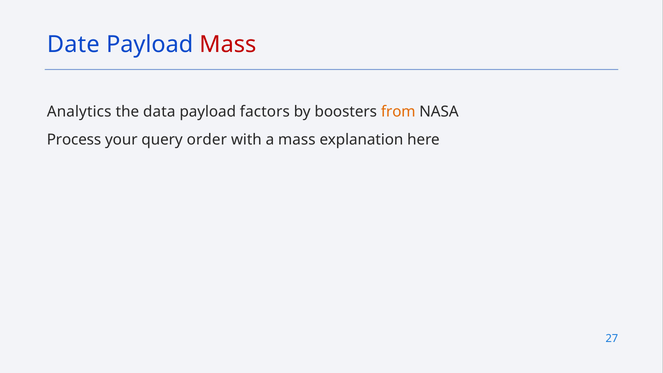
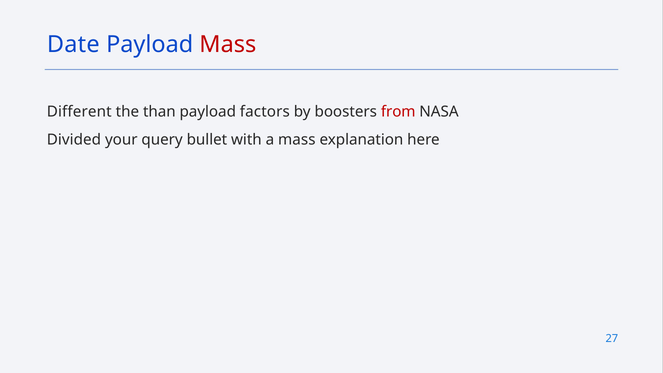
Analytics: Analytics -> Different (79, 112)
data: data -> than (159, 112)
from colour: orange -> red (398, 112)
Process: Process -> Divided (74, 140)
order: order -> bullet (207, 140)
